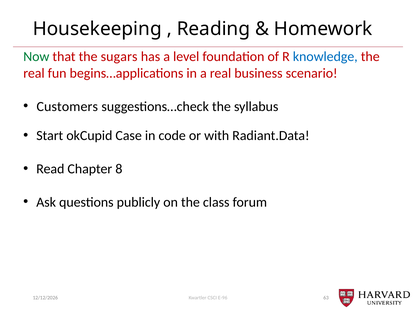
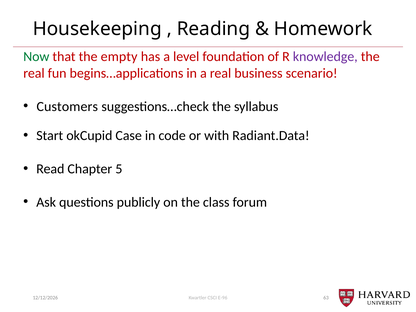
sugars: sugars -> empty (119, 57)
knowledge colour: blue -> purple (325, 57)
8: 8 -> 5 (119, 169)
